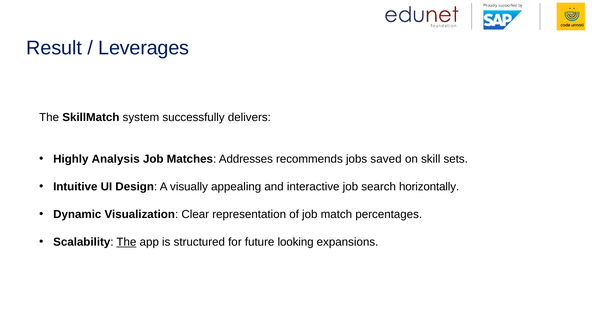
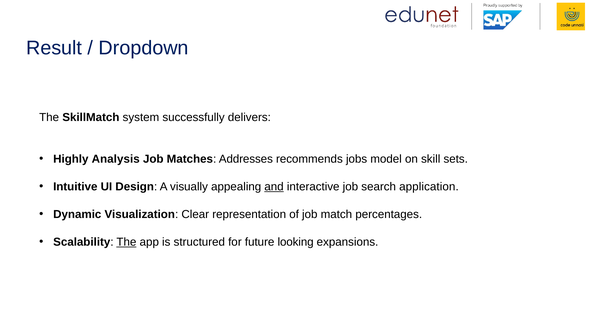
Leverages: Leverages -> Dropdown (144, 48)
saved: saved -> model (386, 159)
and underline: none -> present (274, 186)
horizontally: horizontally -> application (429, 186)
